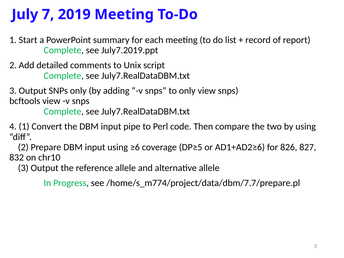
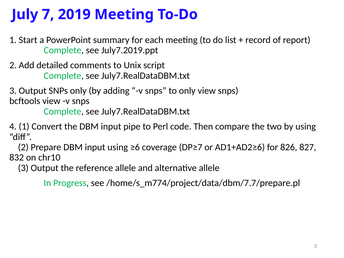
DP≥5: DP≥5 -> DP≥7 (191, 147)
